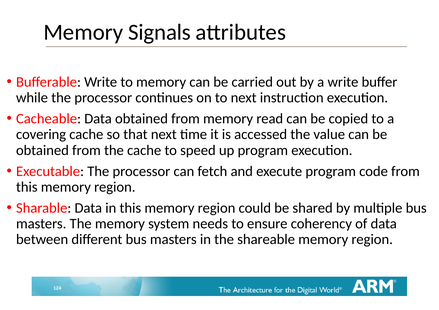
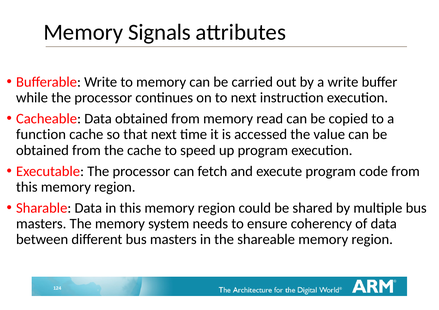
covering: covering -> function (41, 135)
